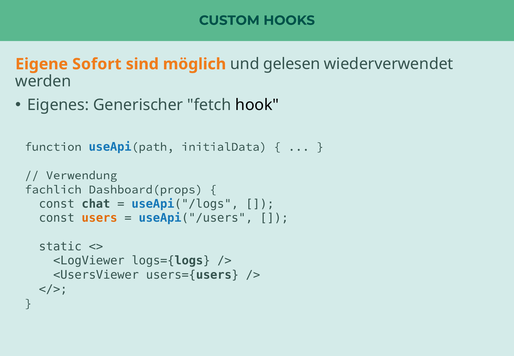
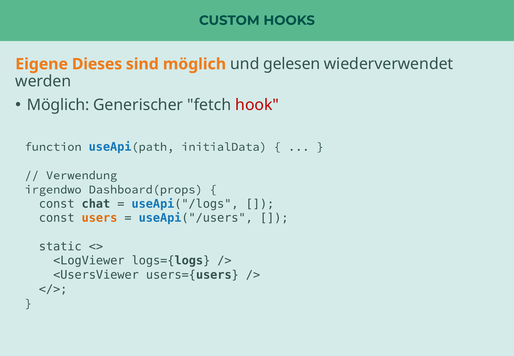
Sofort: Sofort -> Dieses (97, 64)
Eigenes: Eigenes -> Möglich (58, 105)
hook colour: black -> red (257, 105)
fachlich: fachlich -> irgendwo (53, 189)
